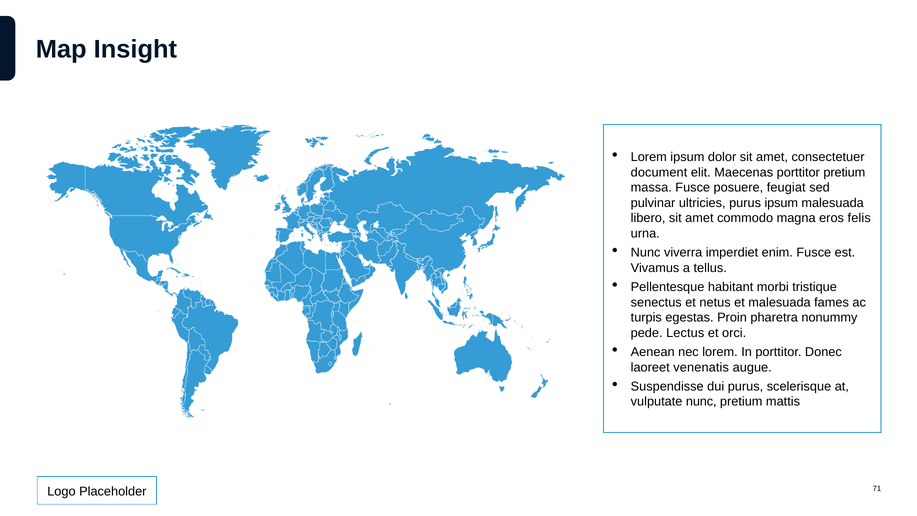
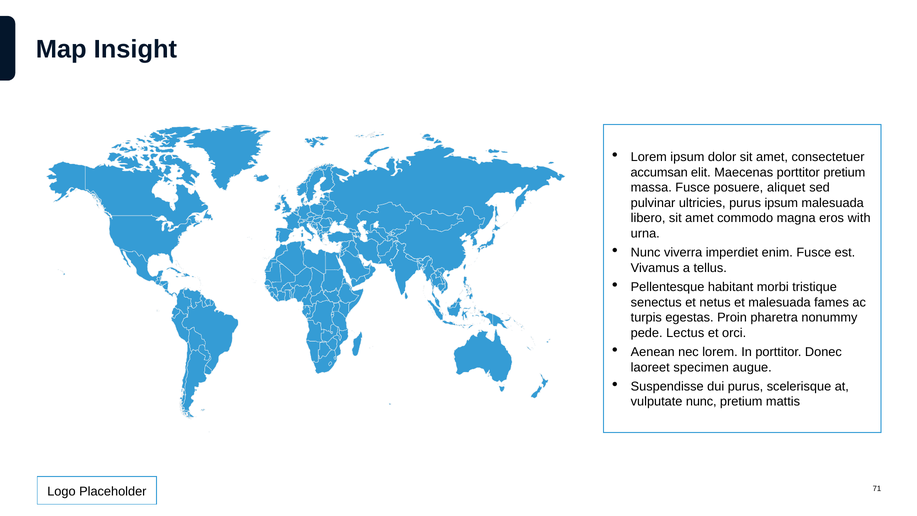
document: document -> accumsan (659, 172)
feugiat: feugiat -> aliquet (786, 188)
felis: felis -> with (859, 218)
venenatis: venenatis -> specimen (701, 367)
